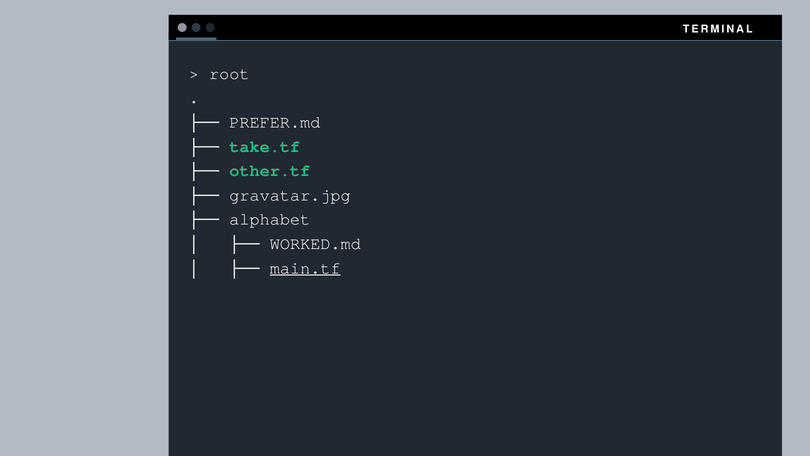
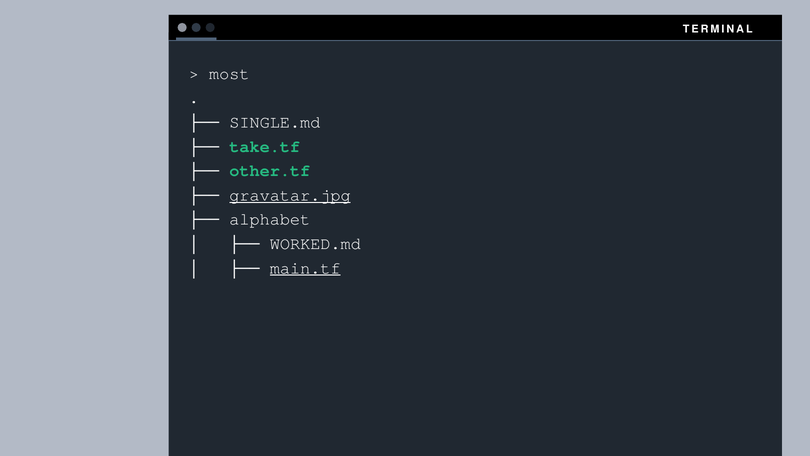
root: root -> most (229, 73)
PREFER.md: PREFER.md -> SINGLE.md (275, 122)
gravatar.jpg underline: none -> present (290, 195)
